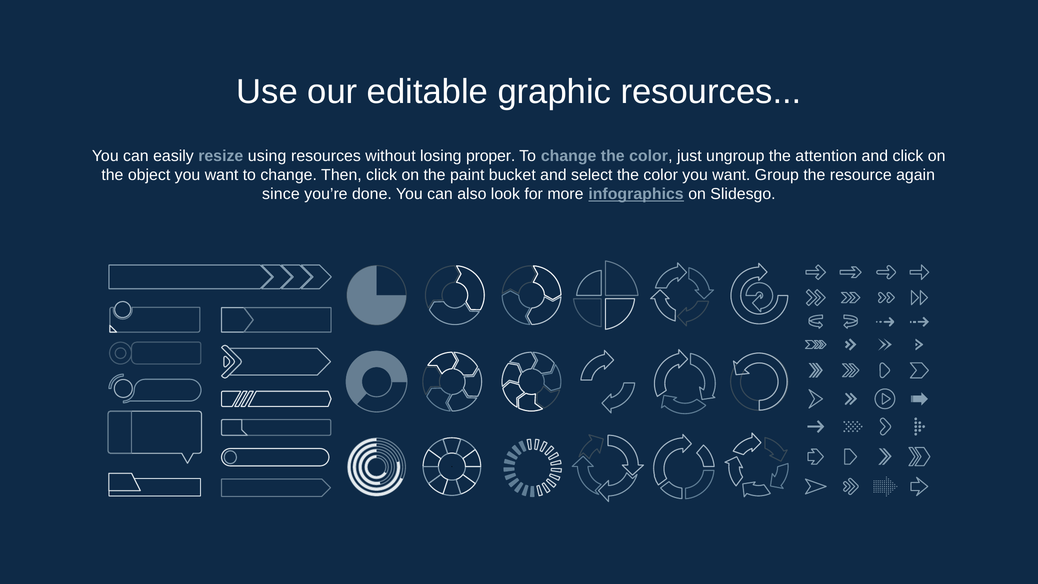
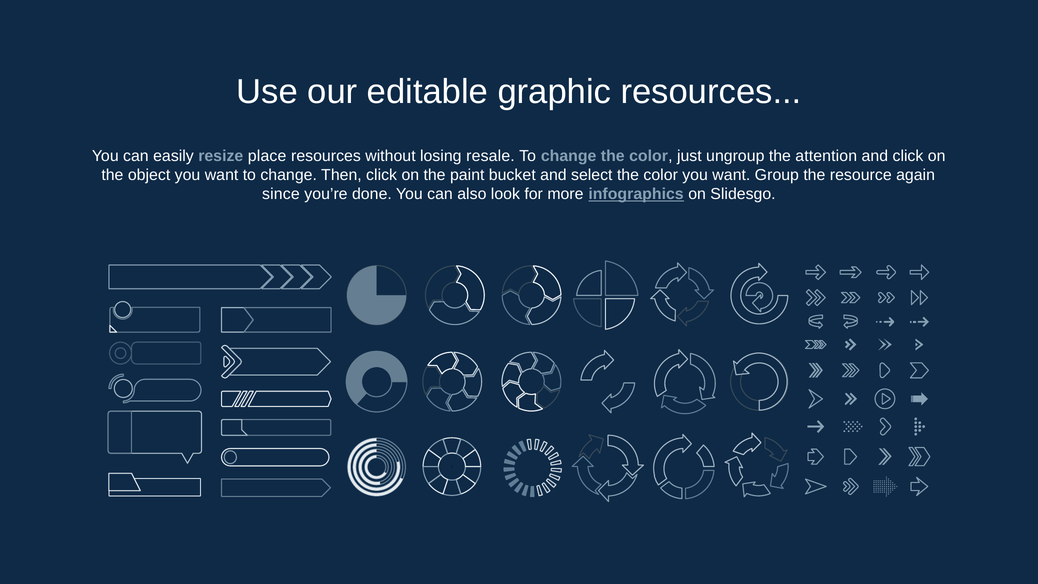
using: using -> place (267, 156)
proper: proper -> resale (490, 156)
